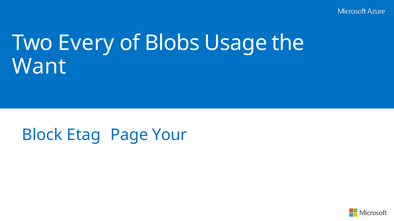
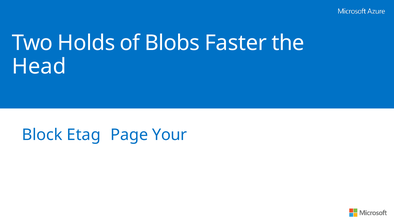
Every: Every -> Holds (86, 43)
Usage: Usage -> Faster (236, 43)
Want: Want -> Head (39, 67)
